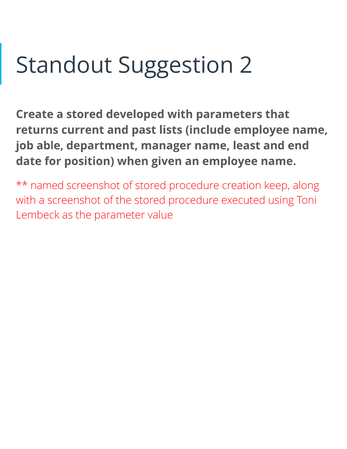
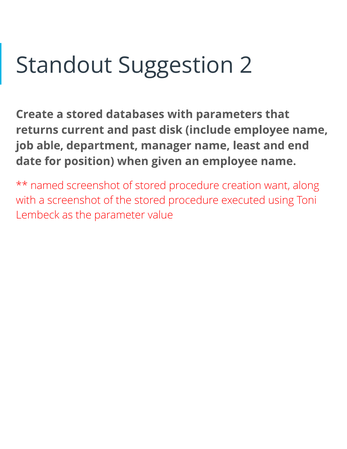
developed: developed -> databases (135, 114)
lists: lists -> disk (171, 130)
keep: keep -> want (277, 186)
